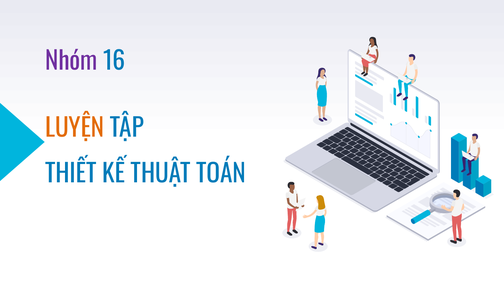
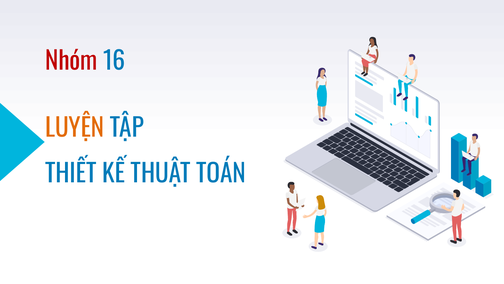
Nhóm colour: purple -> red (71, 61)
